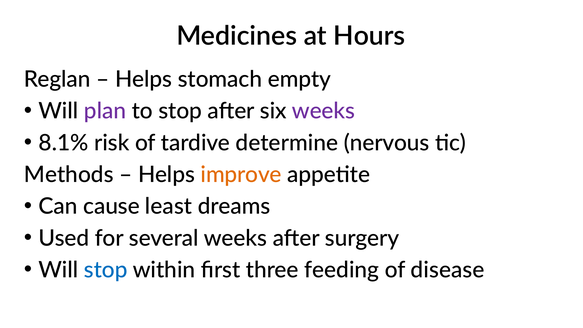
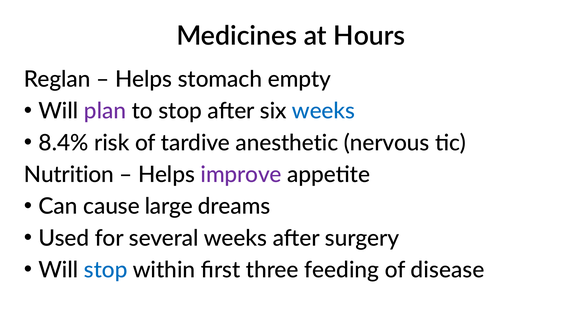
weeks colour: purple -> blue (323, 111)
8.1%: 8.1% -> 8.4% (63, 143)
determine: determine -> anesthetic (287, 143)
Methods: Methods -> Nutrition (69, 175)
improve colour: orange -> purple (241, 175)
least: least -> large (169, 206)
